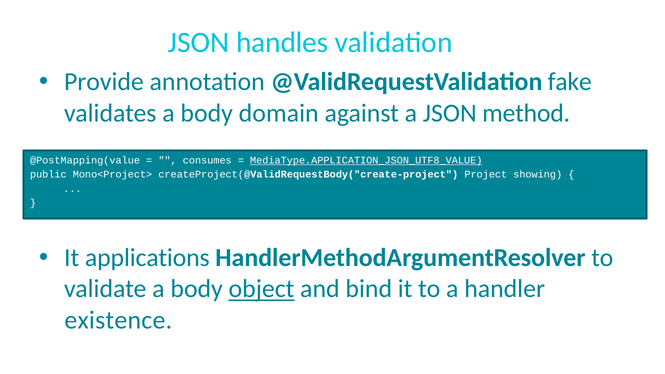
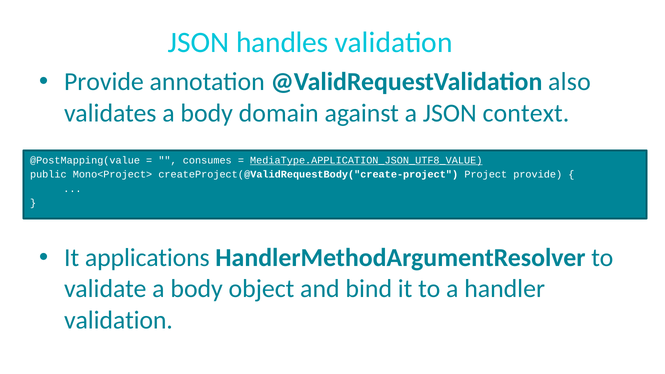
fake: fake -> also (569, 82)
method: method -> context (526, 113)
Project showing: showing -> provide (538, 175)
object underline: present -> none (261, 289)
existence: existence -> validation (118, 320)
